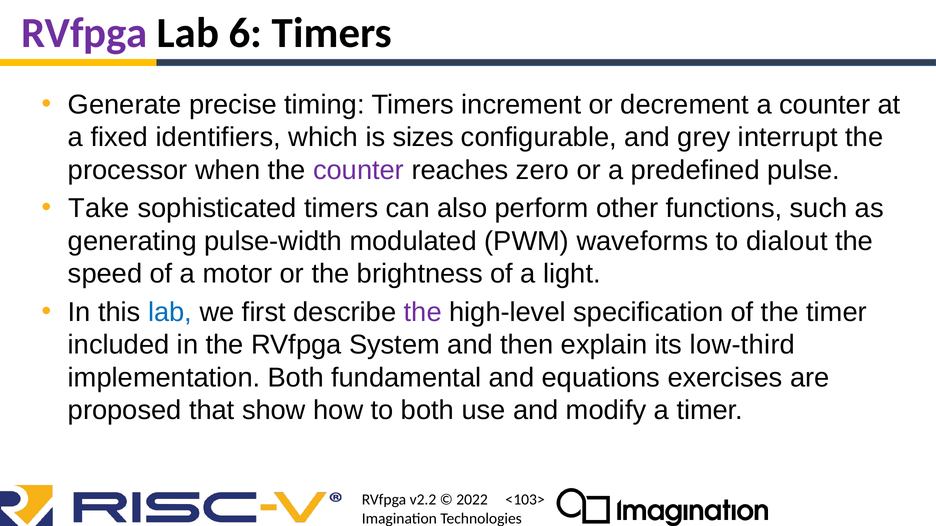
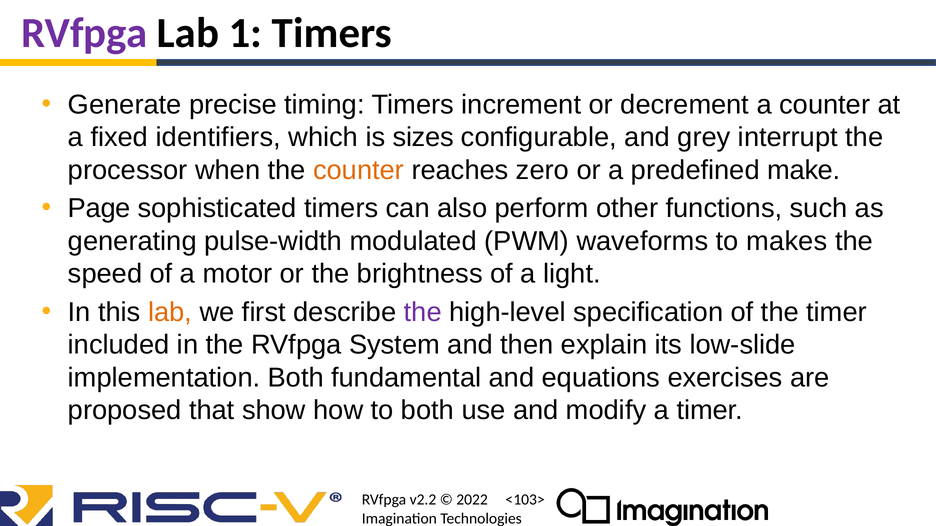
6: 6 -> 1 (245, 33)
counter colour: purple -> orange (359, 170)
pulse: pulse -> make (804, 170)
Take: Take -> Page (99, 209)
dialout: dialout -> makes (787, 241)
lab colour: blue -> orange (170, 312)
low-third: low-third -> low-slide (743, 345)
